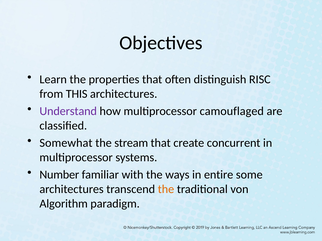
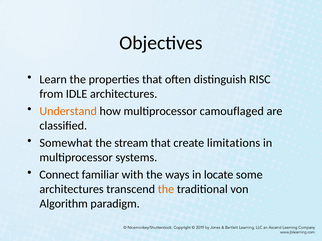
THIS: THIS -> IDLE (77, 94)
Understand colour: purple -> orange (68, 111)
concurrent: concurrent -> limitations (234, 143)
Number: Number -> Connect (59, 175)
entire: entire -> locate (219, 175)
